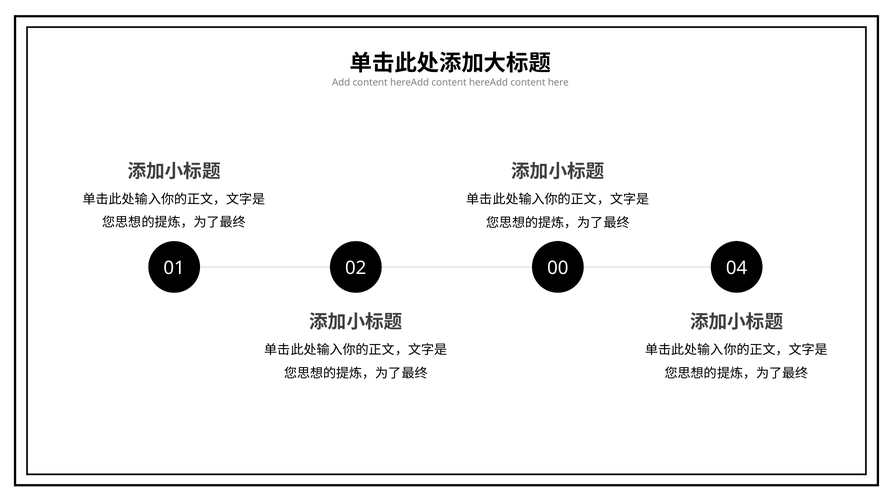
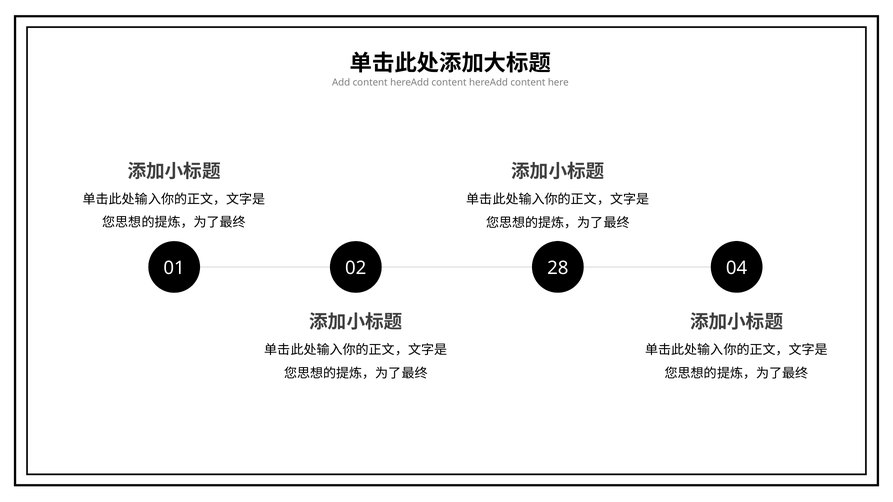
00: 00 -> 28 (558, 268)
